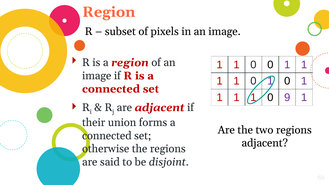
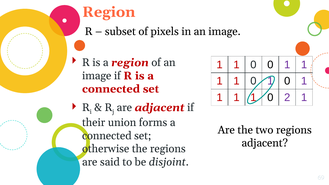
9: 9 -> 2 (287, 98)
